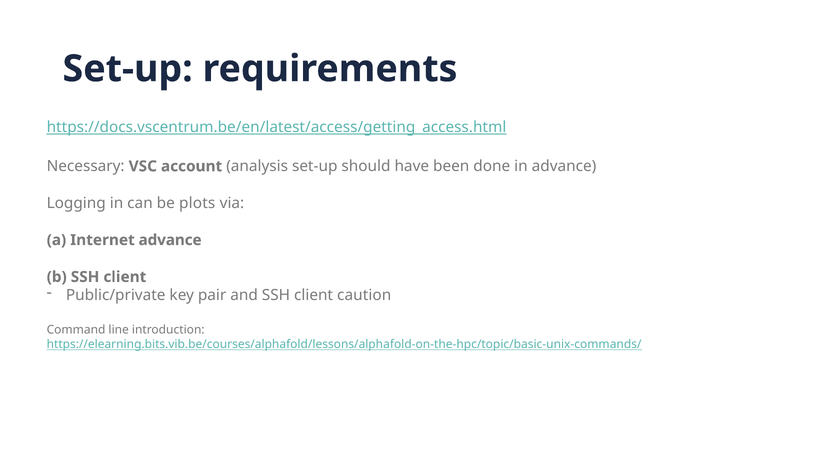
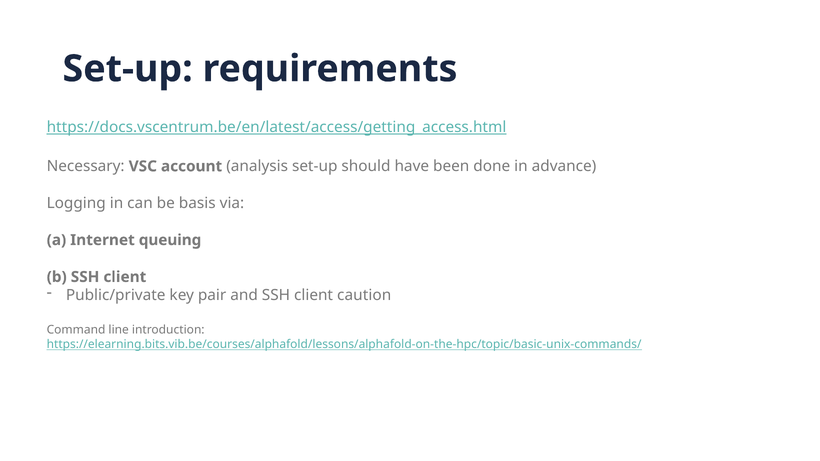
plots: plots -> basis (197, 203)
Internet advance: advance -> queuing (170, 240)
